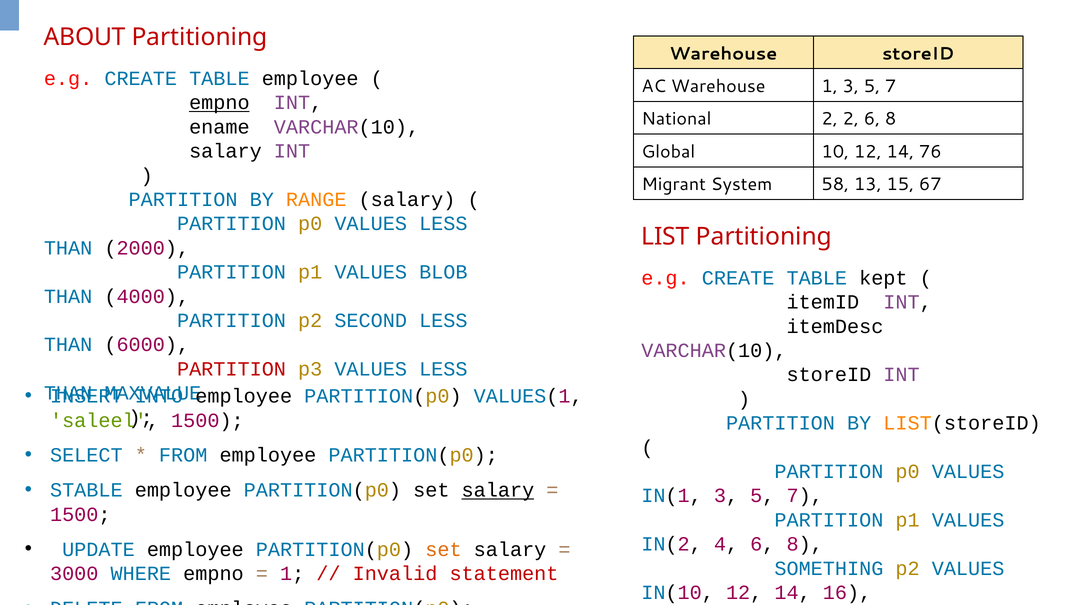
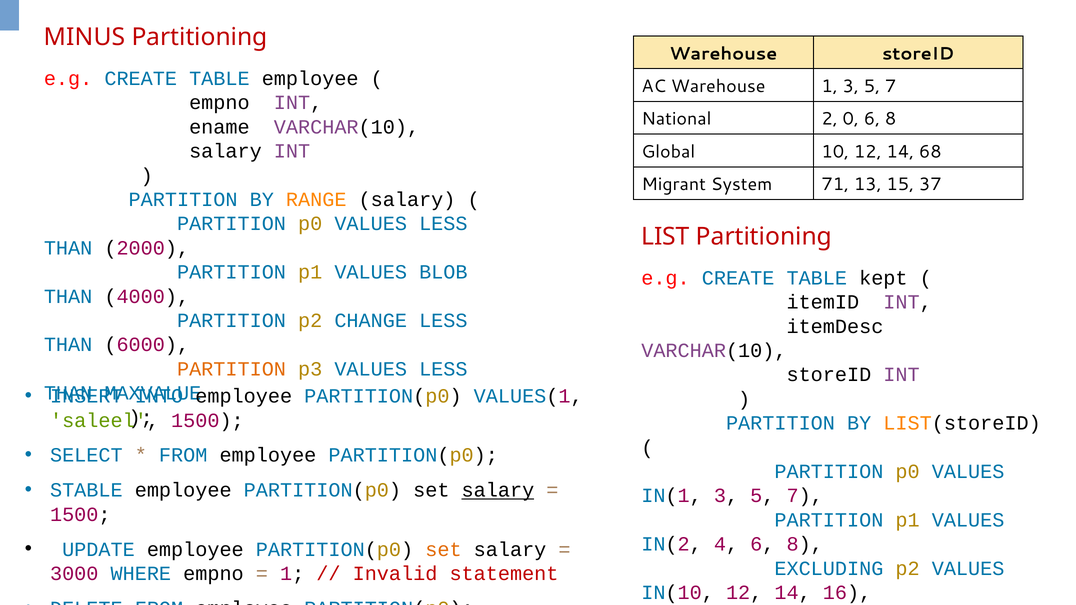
ABOUT: ABOUT -> MINUS (85, 37)
empno underline: present -> none (219, 103)
2 2: 2 -> 0 (851, 119)
76: 76 -> 68 (930, 152)
58: 58 -> 71 (835, 185)
67: 67 -> 37 (930, 185)
SECOND: SECOND -> CHANGE (371, 321)
PARTITION colour: red -> orange (232, 369)
SOMETHING: SOMETHING -> EXCLUDING (829, 569)
